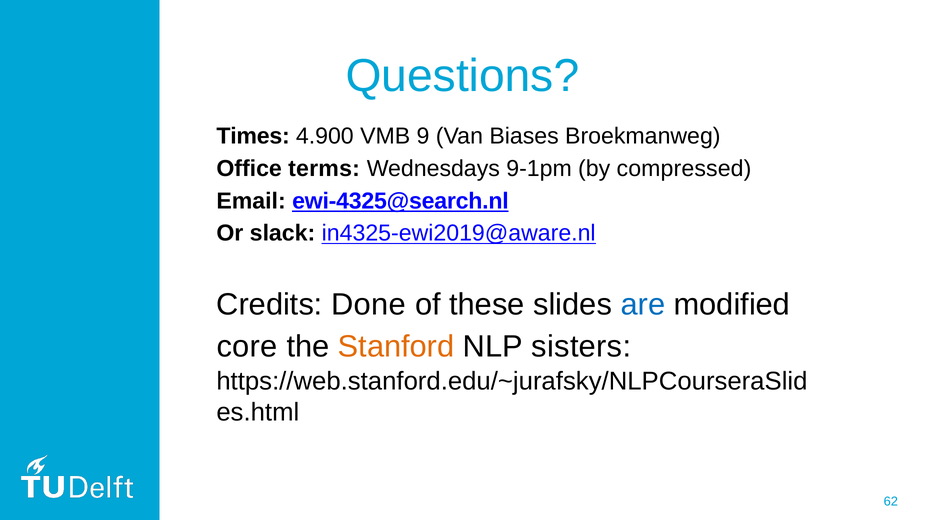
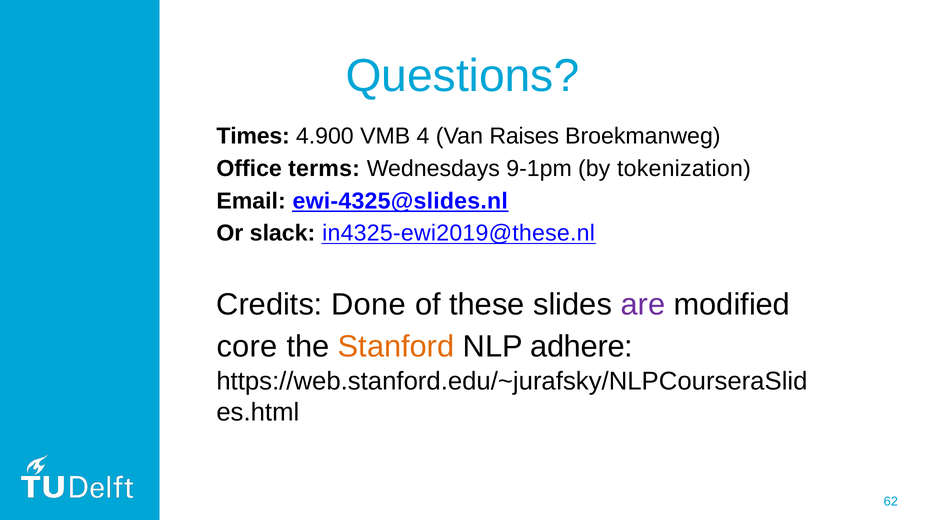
9: 9 -> 4 (423, 136)
Biases: Biases -> Raises (524, 136)
compressed: compressed -> tokenization (684, 169)
ewi-4325@search.nl: ewi-4325@search.nl -> ewi-4325@slides.nl (400, 201)
in4325-ewi2019@aware.nl: in4325-ewi2019@aware.nl -> in4325-ewi2019@these.nl (459, 233)
are colour: blue -> purple (643, 305)
sisters: sisters -> adhere (582, 347)
